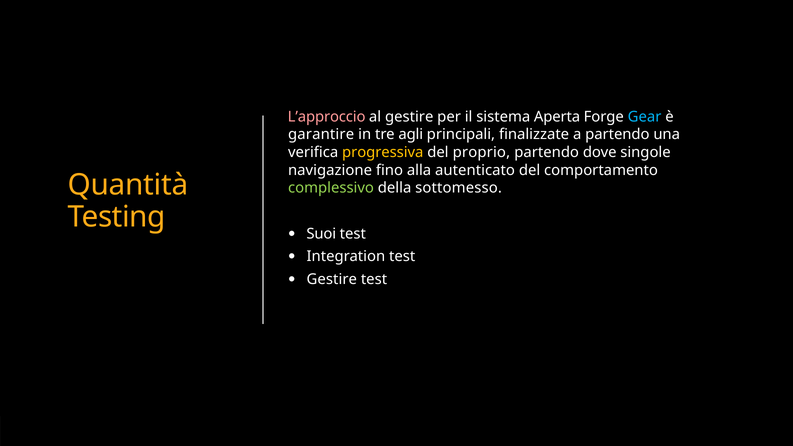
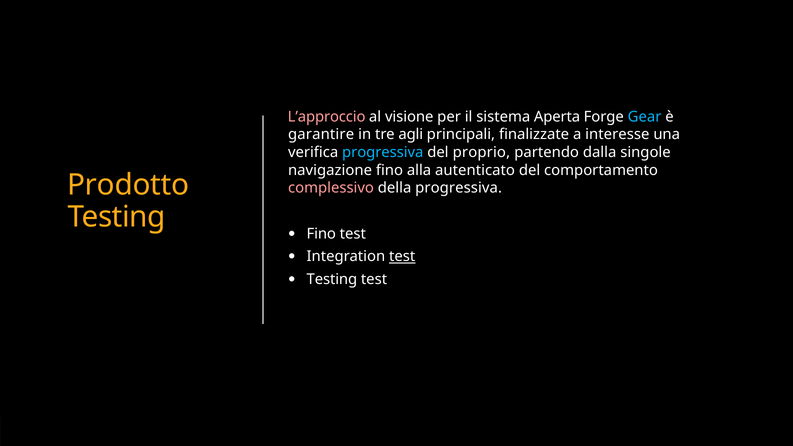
al gestire: gestire -> visione (409, 117)
a partendo: partendo -> interesse (617, 135)
progressiva colour: yellow -> light blue (383, 152)
dove: dove -> dalla (600, 152)
Quantità: Quantità -> Prodotto (128, 185)
complessivo colour: light green -> pink (331, 188)
della sottomesso: sottomesso -> progressiva (459, 188)
Suoi: Suoi -> Fino (321, 234)
test underline: none -> present (402, 256)
Gestire: Gestire -> Testing (332, 279)
